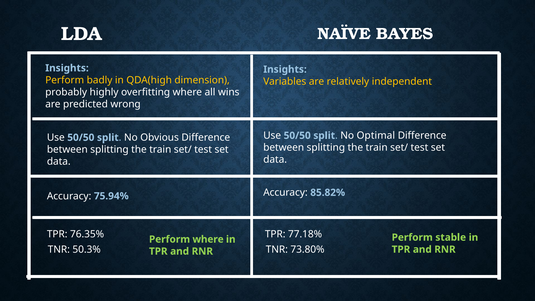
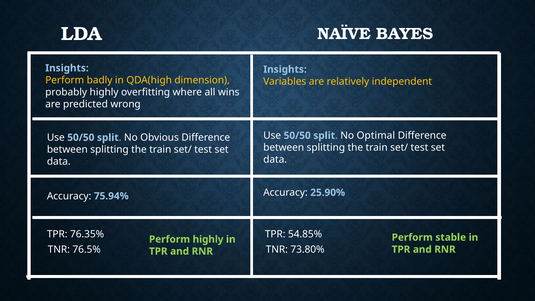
85.82%: 85.82% -> 25.90% (328, 193)
77.18%: 77.18% -> 54.85% (305, 234)
Perform where: where -> highly (208, 239)
50.3%: 50.3% -> 76.5% (87, 250)
